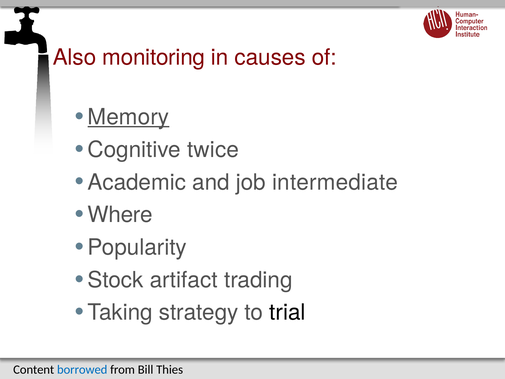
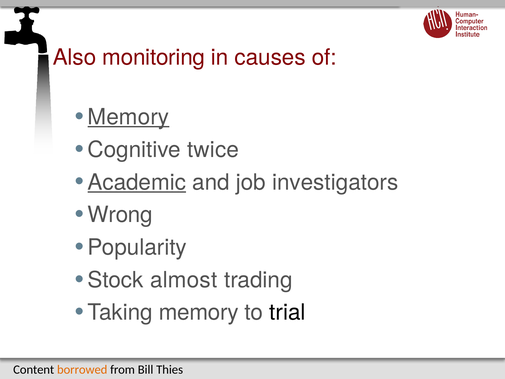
Academic underline: none -> present (137, 182)
intermediate: intermediate -> investigators (335, 182)
Where: Where -> Wrong (120, 215)
artifact: artifact -> almost (184, 280)
Taking strategy: strategy -> memory (199, 312)
borrowed colour: blue -> orange (82, 369)
